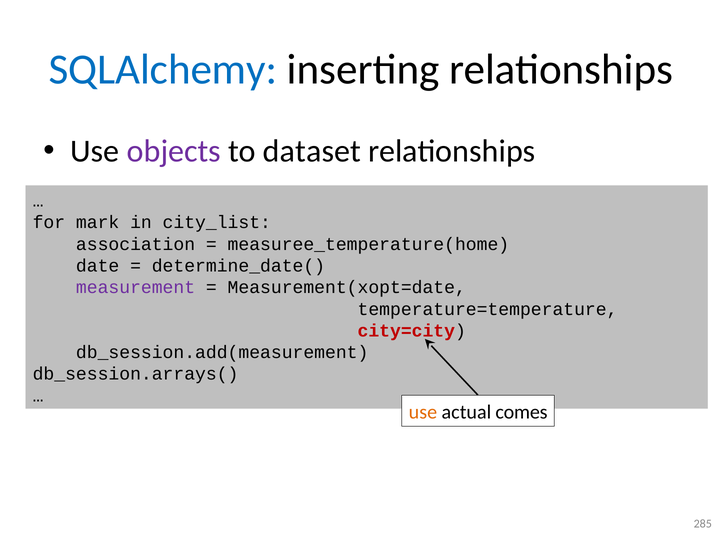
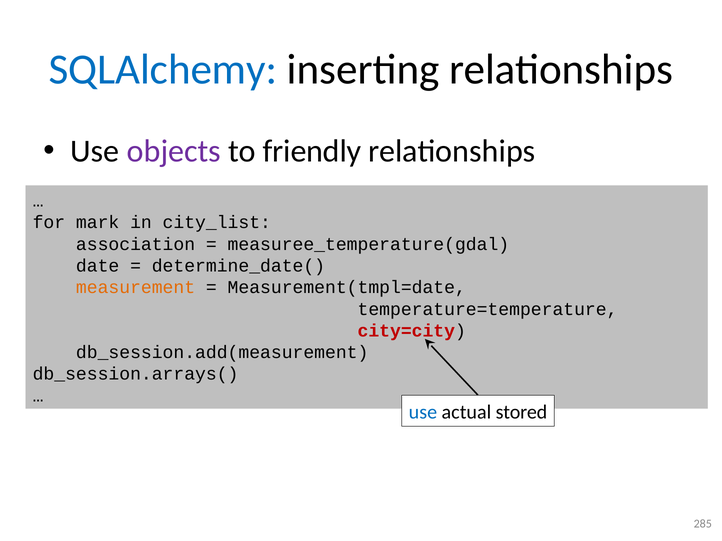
dataset: dataset -> friendly (312, 151)
measuree_temperature(home: measuree_temperature(home -> measuree_temperature(gdal (368, 244)
measurement colour: purple -> orange (136, 288)
Measurement(xopt=date: Measurement(xopt=date -> Measurement(tmpl=date (347, 288)
use colour: orange -> blue (423, 412)
comes: comes -> stored (521, 412)
